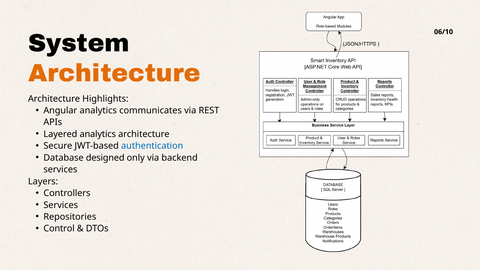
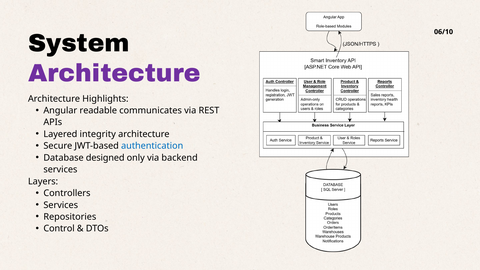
Architecture colour: orange -> purple (114, 73)
Angular analytics: analytics -> readable (98, 111)
Layered analytics: analytics -> integrity (98, 134)
